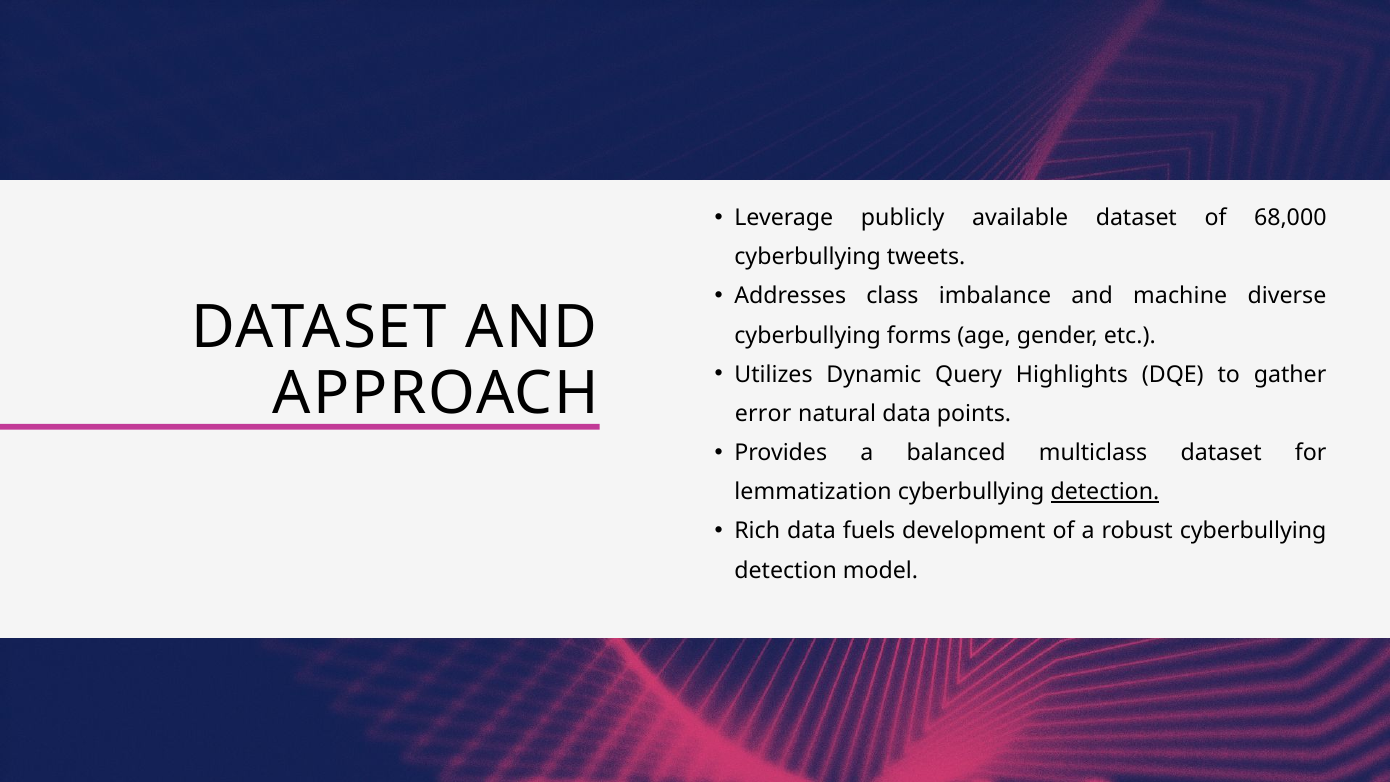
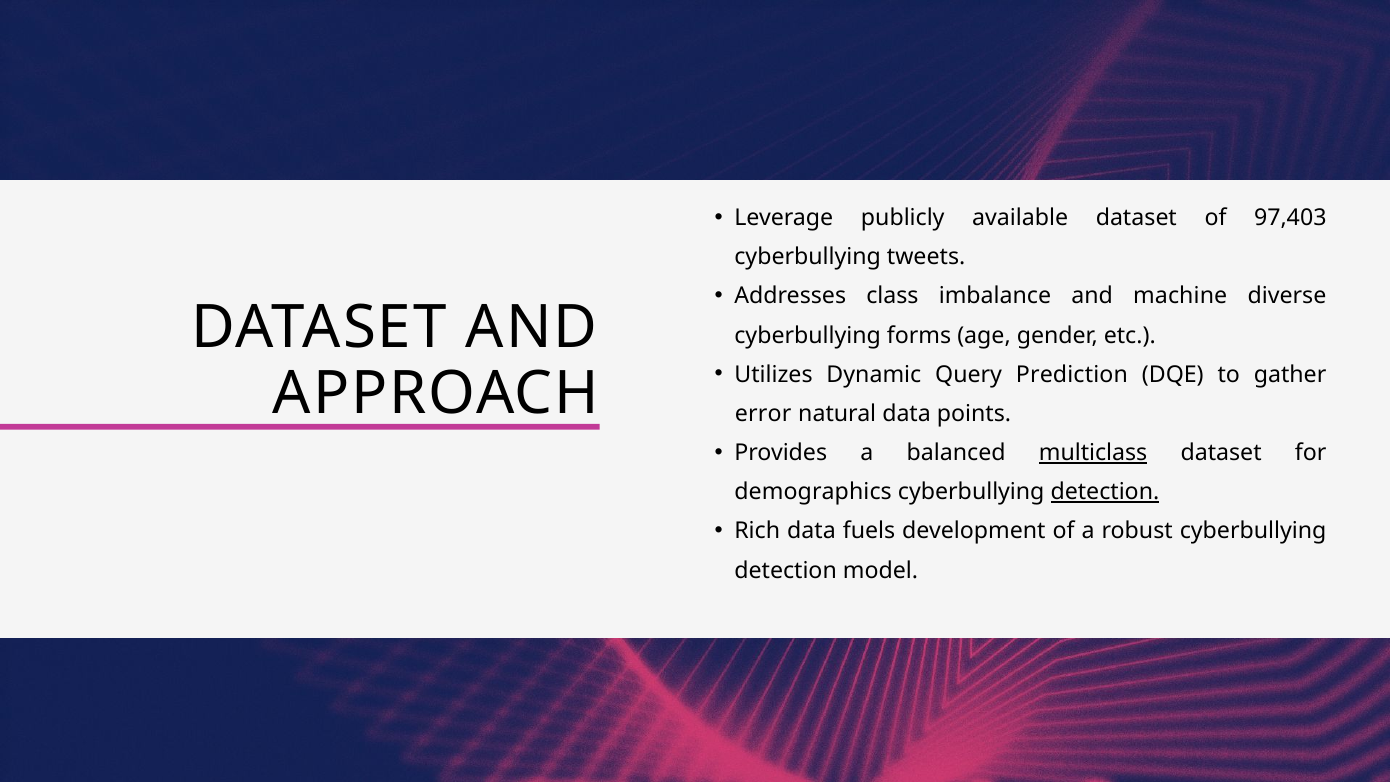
68,000: 68,000 -> 97,403 (1290, 218)
Highlights: Highlights -> Prediction (1072, 374)
multiclass underline: none -> present (1093, 453)
lemmatization: lemmatization -> demographics (813, 492)
